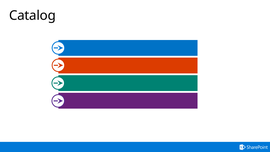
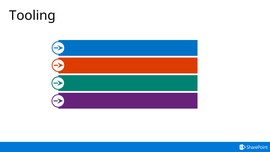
Catalog: Catalog -> Tooling (32, 15)
